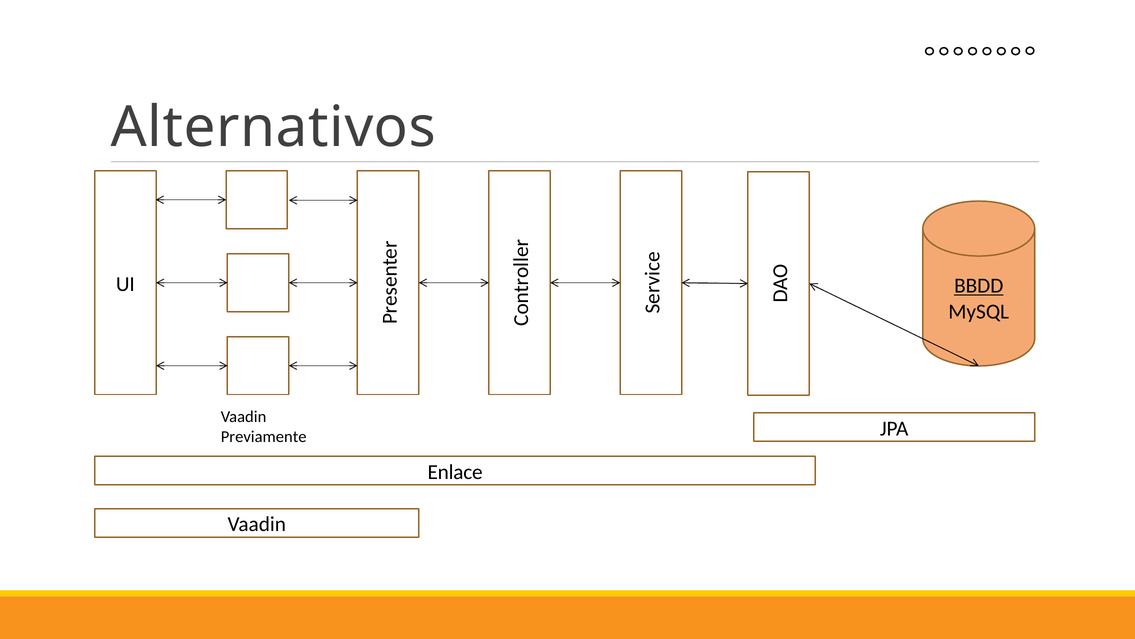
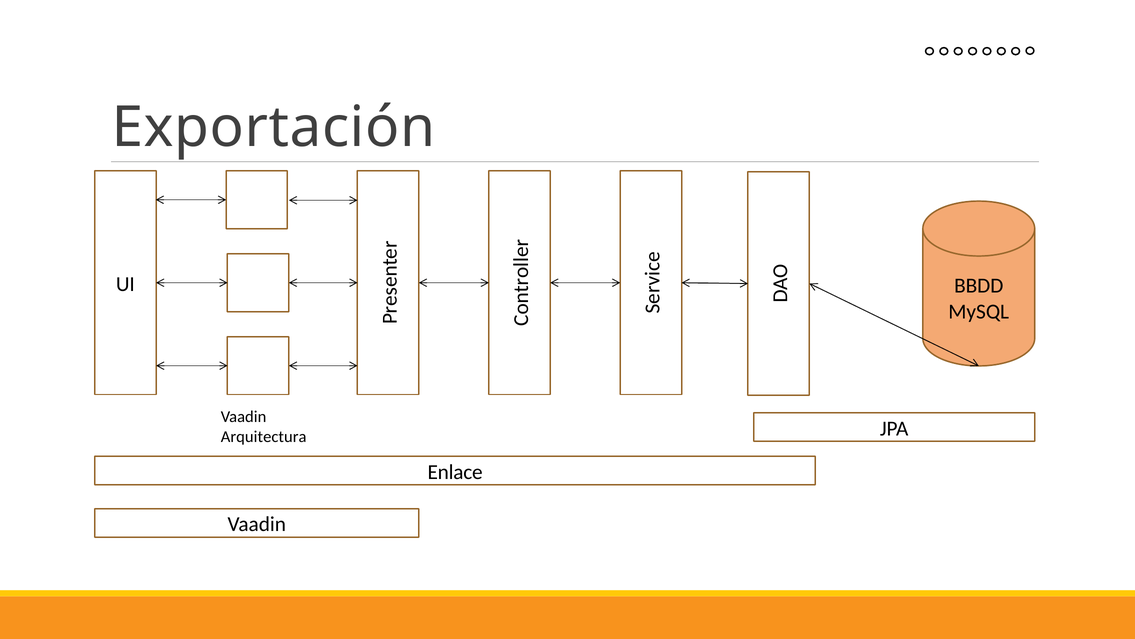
Alternativos: Alternativos -> Exportación (273, 127)
BBDD underline: present -> none (979, 286)
Previamente: Previamente -> Arquitectura (264, 436)
